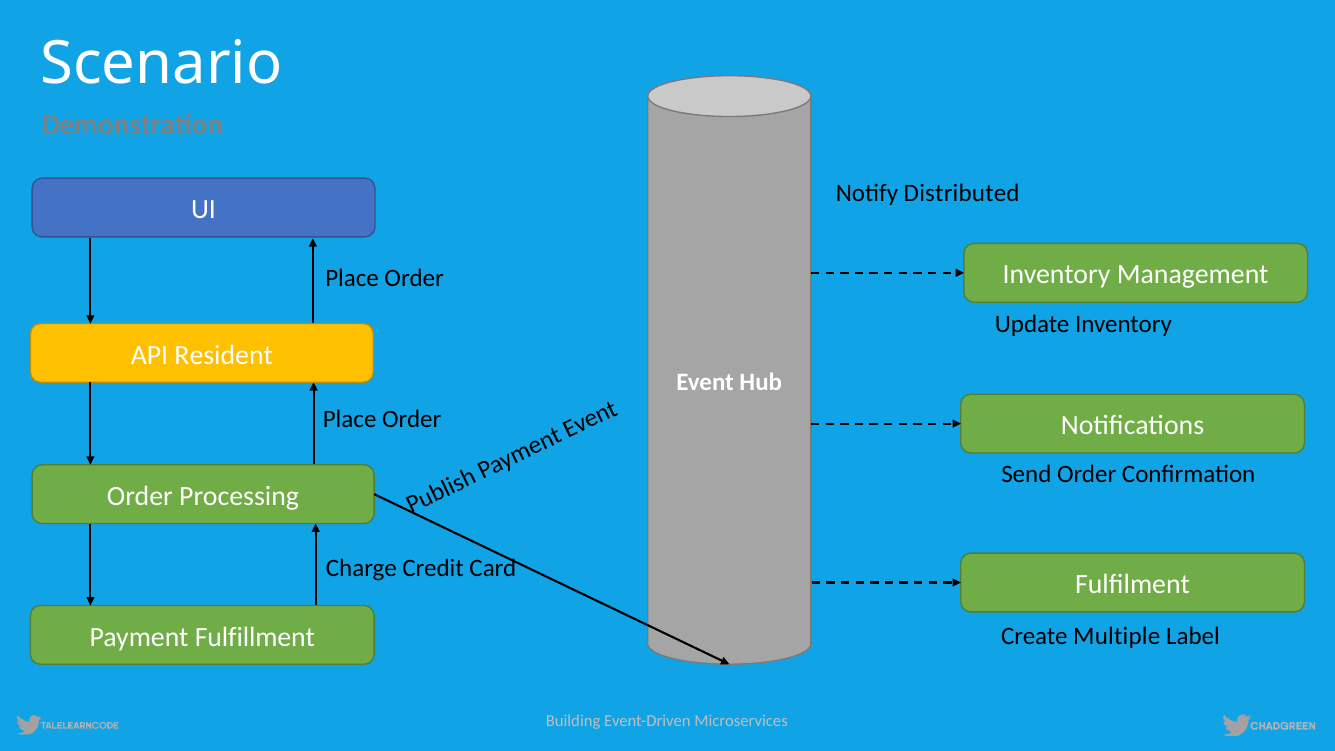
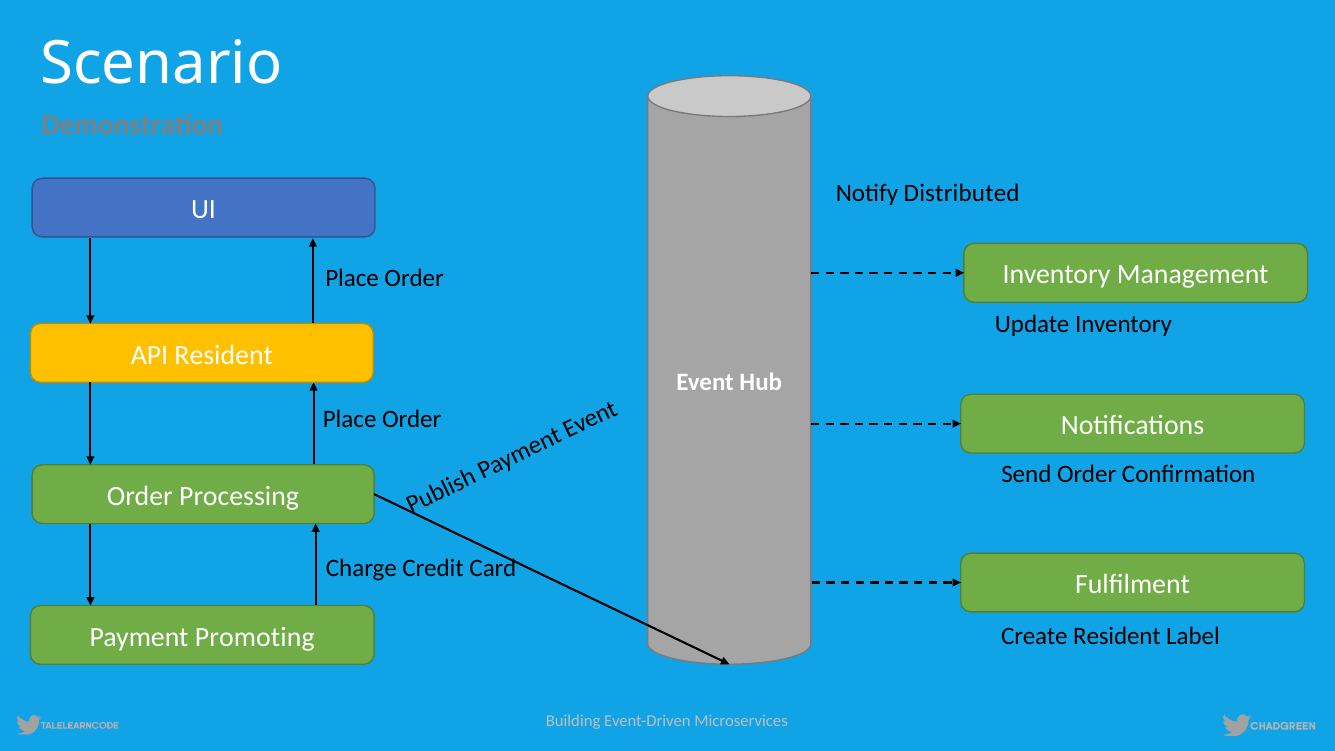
Fulfillment: Fulfillment -> Promoting (255, 637)
Create Multiple: Multiple -> Resident (1117, 636)
